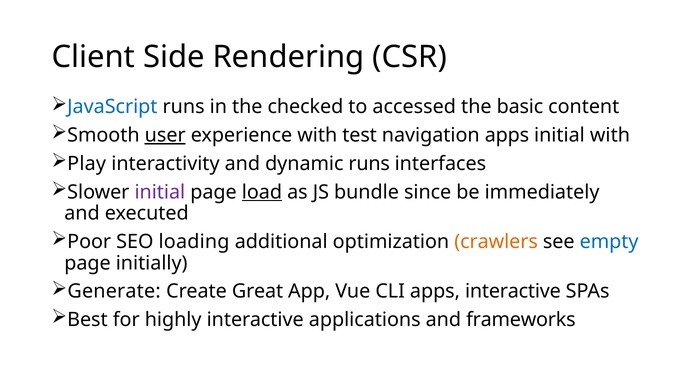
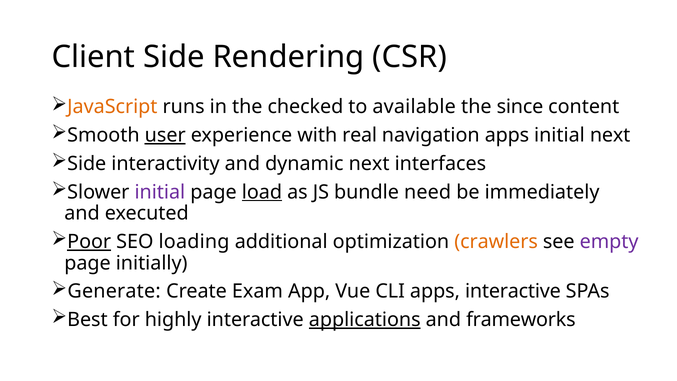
JavaScript colour: blue -> orange (112, 107)
accessed: accessed -> available (414, 107)
basic: basic -> since (520, 107)
test: test -> real (360, 135)
initial with: with -> next (610, 135)
Play: Play -> Side (87, 164)
dynamic runs: runs -> next (369, 164)
since: since -> need (428, 192)
Poor underline: none -> present (89, 242)
empty colour: blue -> purple (609, 242)
Great: Great -> Exam (257, 291)
applications underline: none -> present (365, 320)
